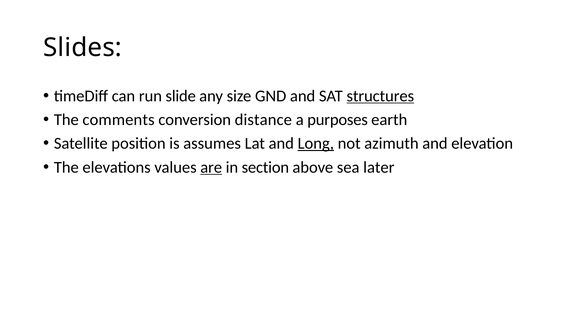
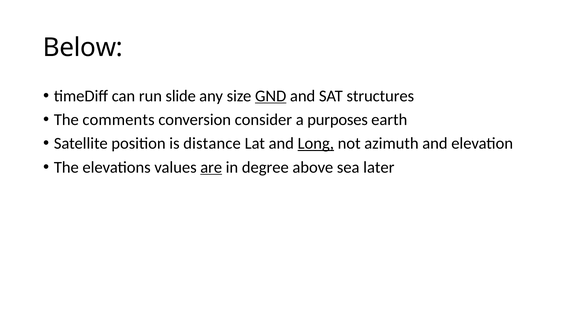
Slides: Slides -> Below (83, 48)
GND underline: none -> present (271, 96)
structures underline: present -> none (380, 96)
distance: distance -> consider (263, 120)
assumes: assumes -> distance (212, 143)
section: section -> degree (265, 167)
